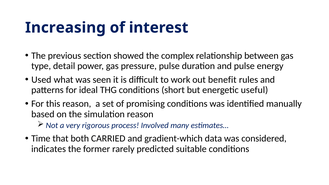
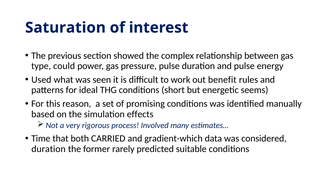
Increasing: Increasing -> Saturation (65, 28)
detail: detail -> could (64, 66)
useful: useful -> seems (255, 90)
simulation reason: reason -> effects (140, 114)
indicates: indicates -> duration (49, 149)
